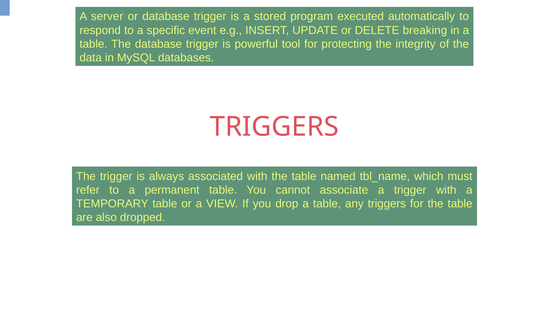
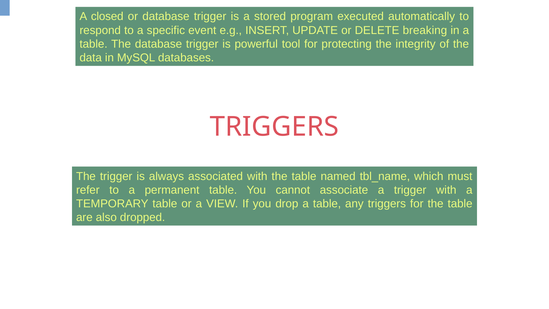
server: server -> closed (107, 17)
